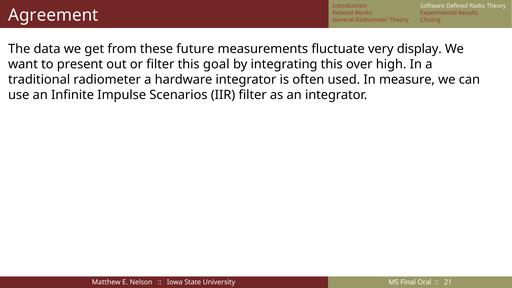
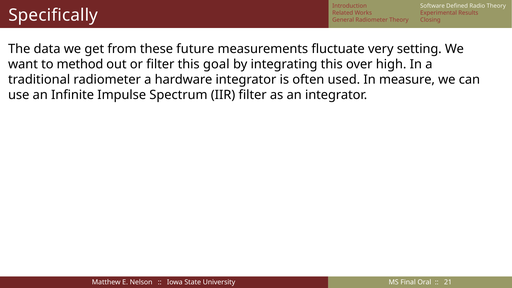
Agreement: Agreement -> Specifically (53, 15)
display: display -> setting (419, 49)
present: present -> method (80, 64)
Scenarios: Scenarios -> Spectrum (178, 95)
